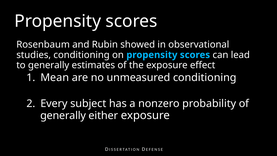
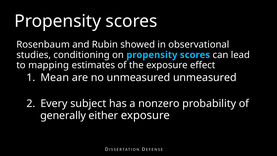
to generally: generally -> mapping (49, 65)
unmeasured conditioning: conditioning -> unmeasured (205, 77)
